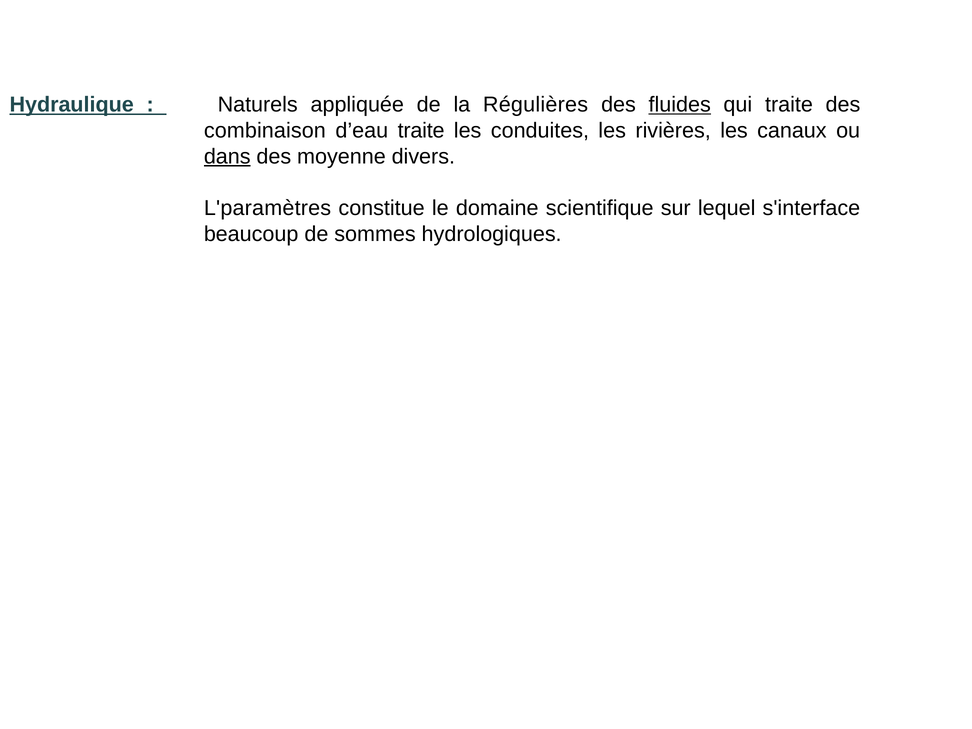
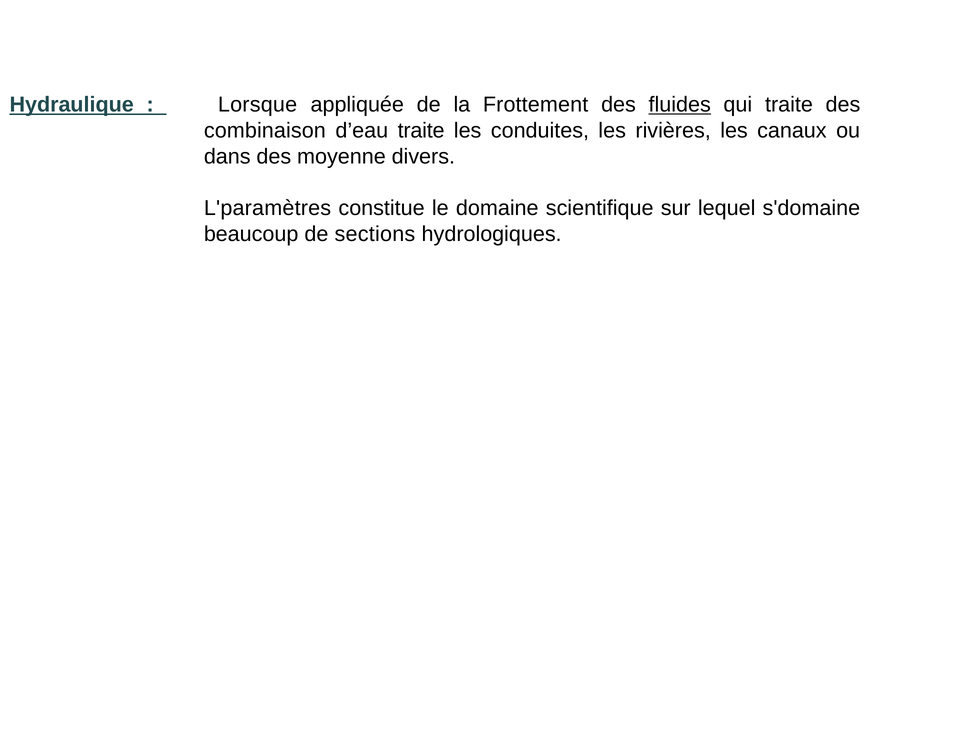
Naturels: Naturels -> Lorsque (258, 105)
Régulières: Régulières -> Frottement (536, 105)
dans underline: present -> none (227, 156)
s'interface: s'interface -> s'domaine (811, 208)
sommes: sommes -> sections (375, 234)
